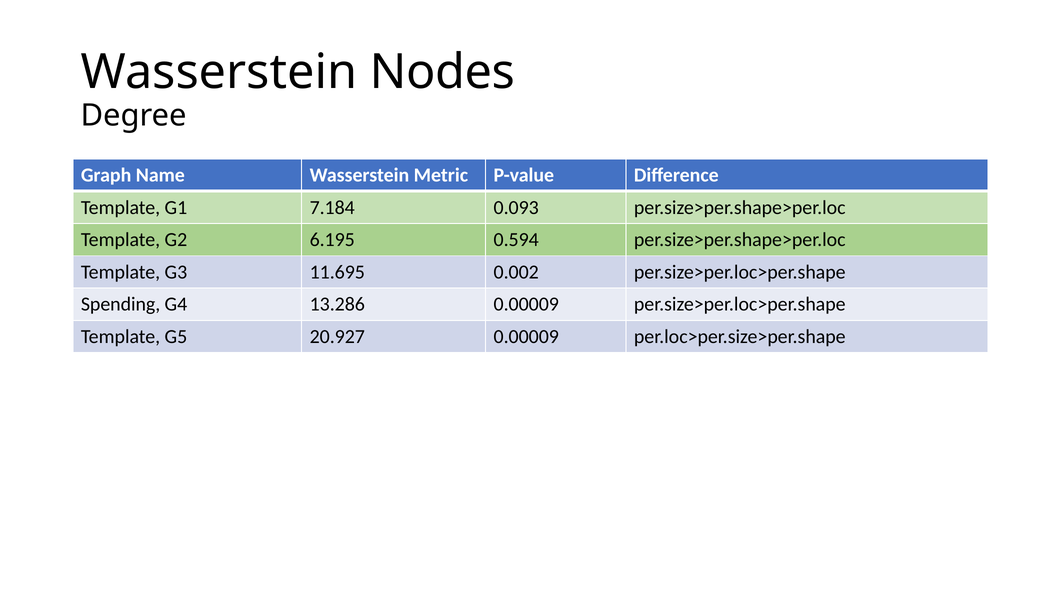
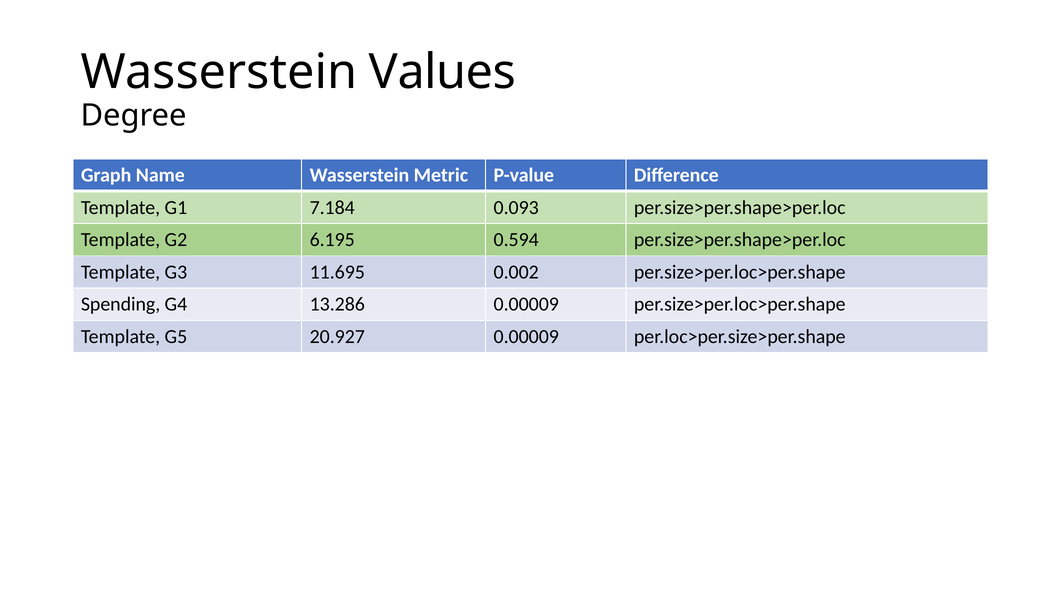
Nodes: Nodes -> Values (443, 72)
